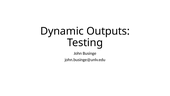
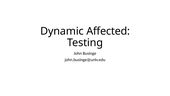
Outputs: Outputs -> Affected (108, 31)
